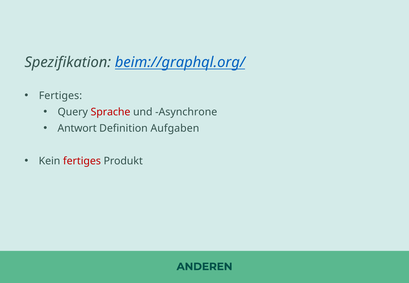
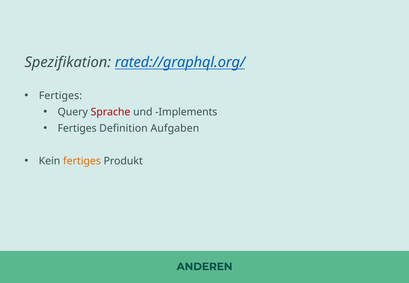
beim://graphql.org/: beim://graphql.org/ -> rated://graphql.org/ (180, 62)
Asynchrone: Asynchrone -> Implements (186, 112)
Antwort: Antwort -> Fertiges (77, 128)
fertiges colour: red -> orange (82, 161)
